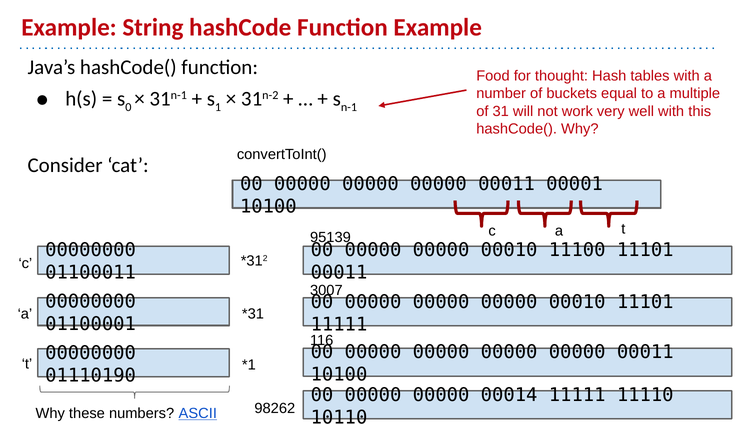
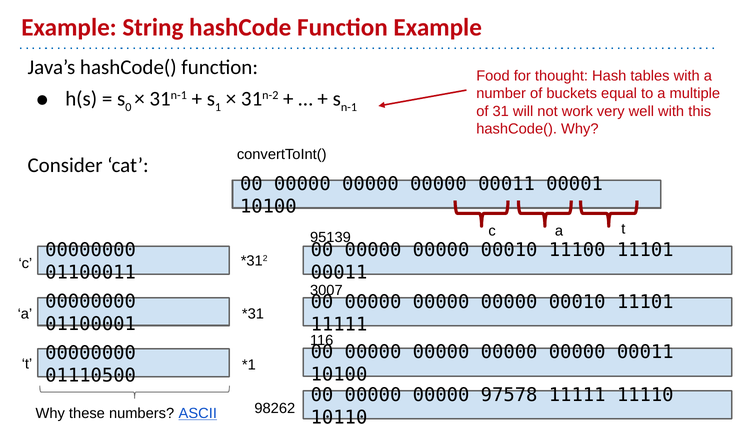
01110190: 01110190 -> 01110500 (91, 376)
00014: 00014 -> 97578 (509, 395)
